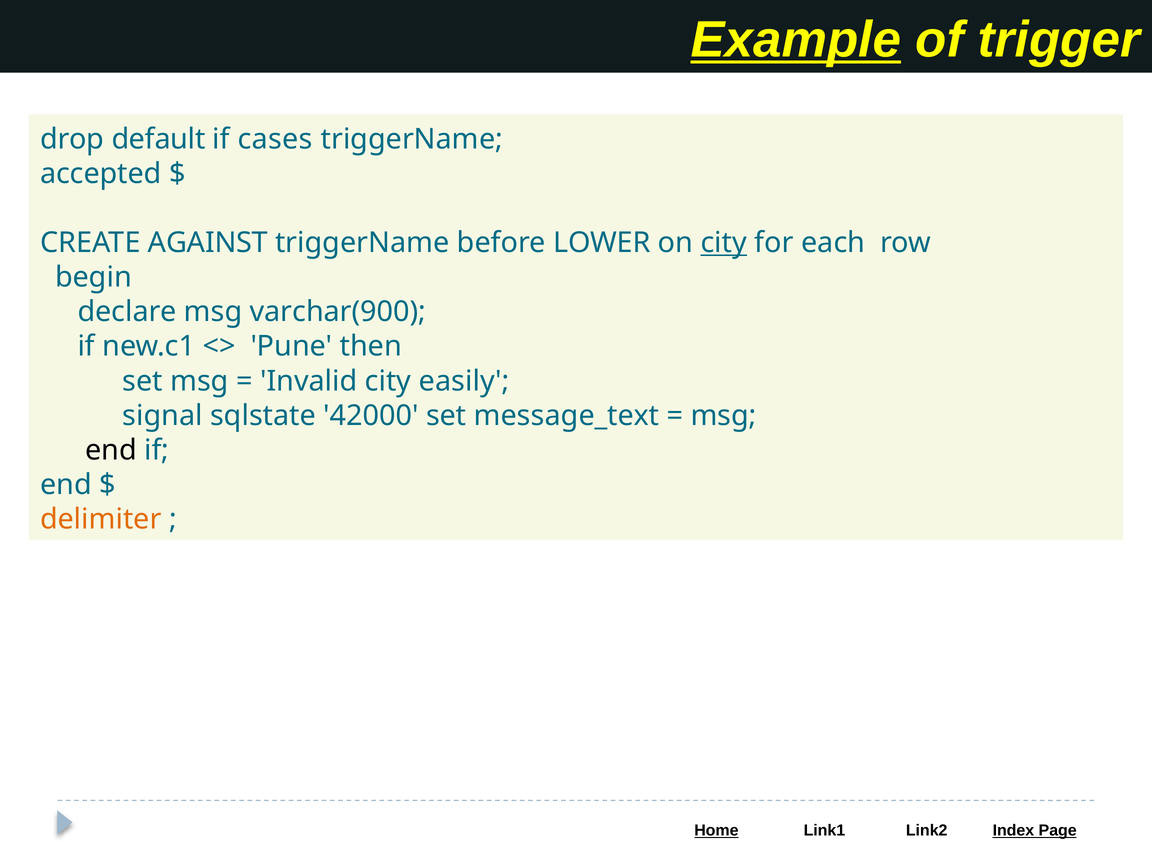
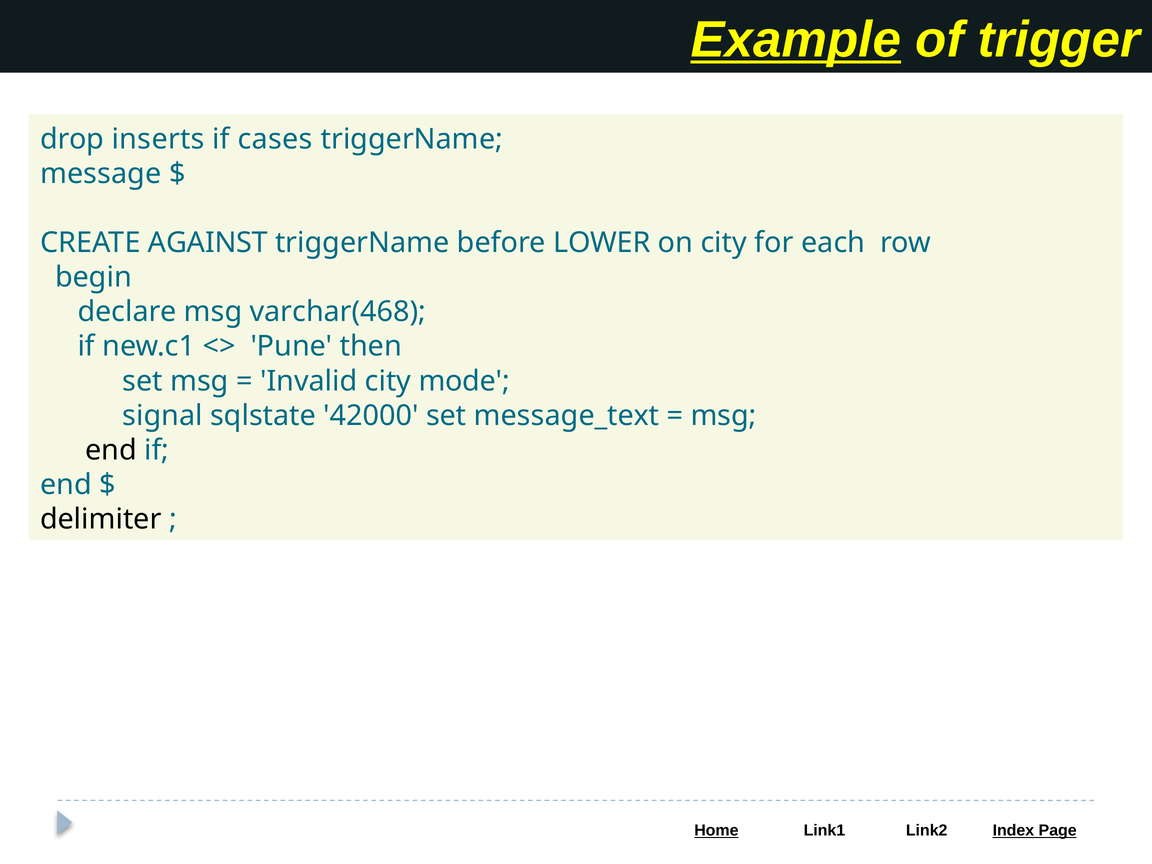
default: default -> inserts (158, 139)
accepted: accepted -> message (101, 174)
city underline: present -> none (724, 243)
varchar(900: varchar(900 -> varchar(468 (338, 312)
easily: easily -> mode (464, 381)
delimiter colour: orange -> black (101, 519)
